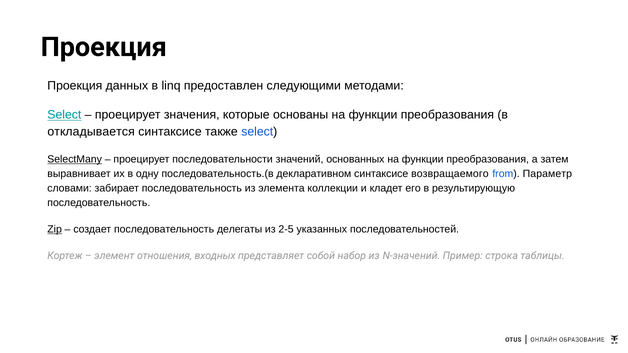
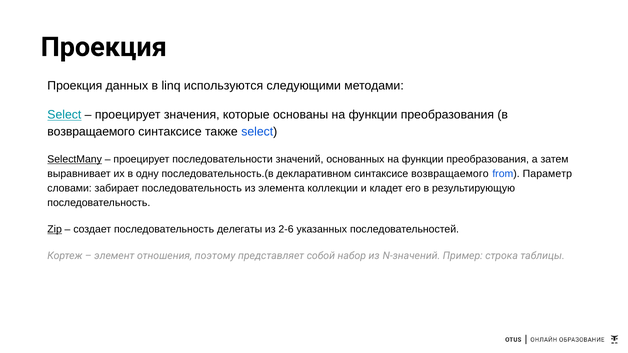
предоставлен: предоставлен -> используются (224, 86)
откладывается: откладывается -> возвращаемого (91, 132)
2-5: 2-5 -> 2-6 (286, 229)
входных: входных -> поэтому (215, 256)
